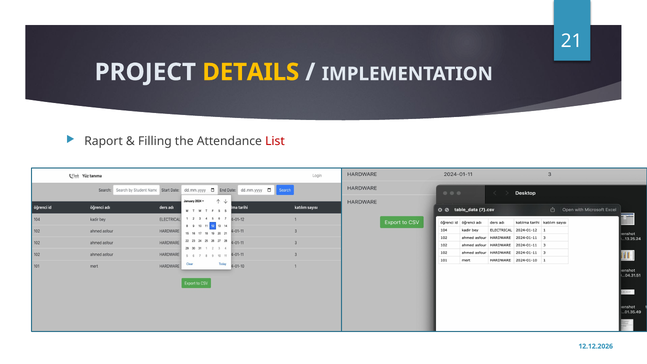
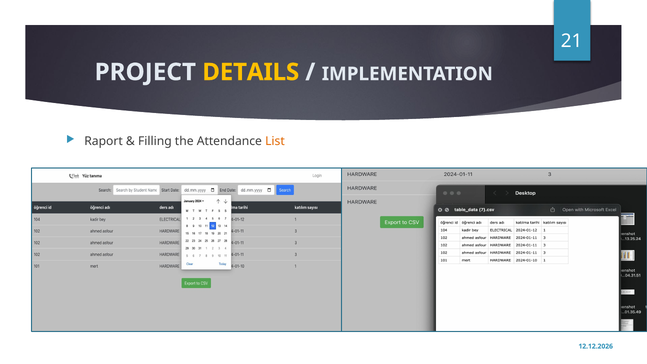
List colour: red -> orange (275, 141)
